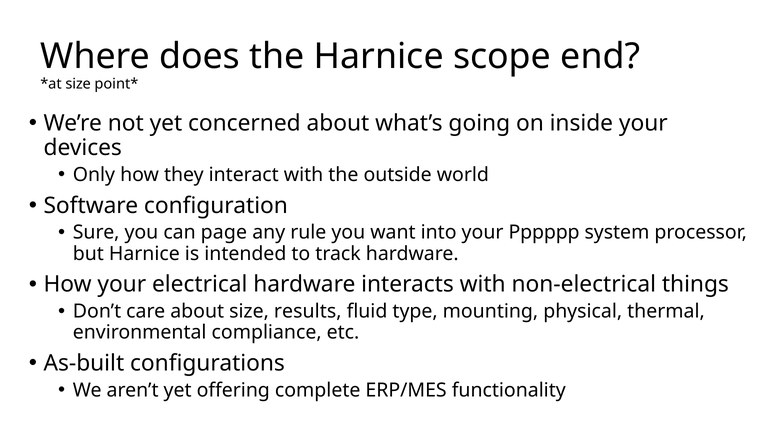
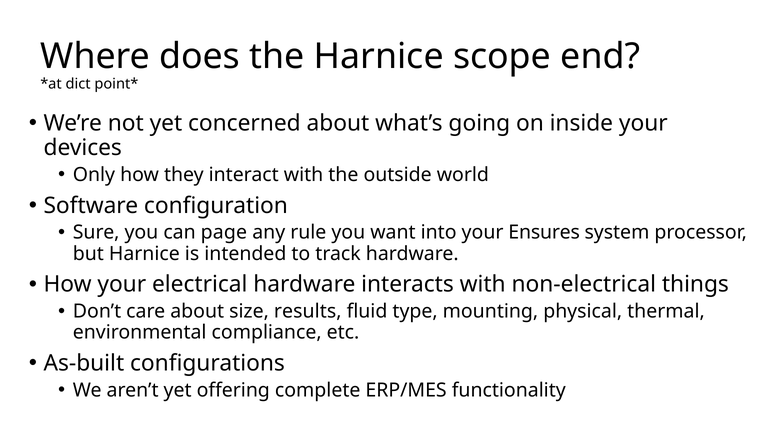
size: size -> dict (78, 84)
Pppppp: Pppppp -> Ensures (544, 232)
